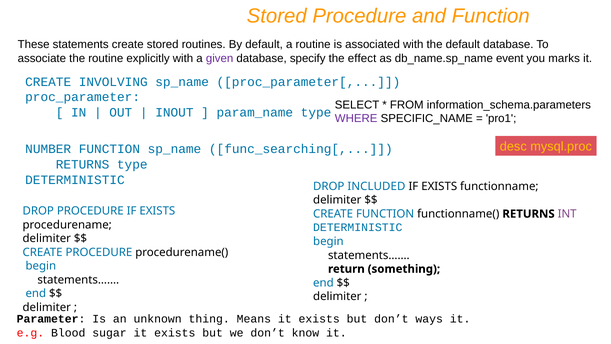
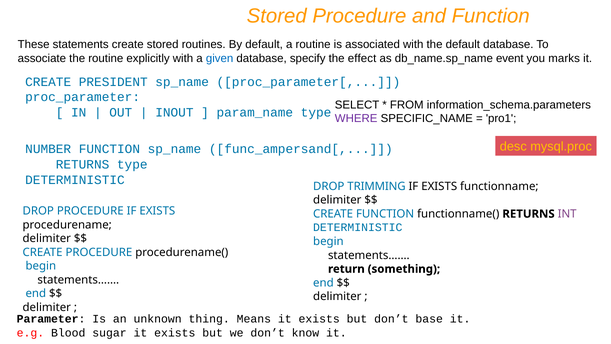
given colour: purple -> blue (220, 58)
INVOLVING: INVOLVING -> PRESIDENT (113, 82)
func_searching[: func_searching[ -> func_ampersand[ (301, 149)
INCLUDED: INCLUDED -> TRIMMING (377, 186)
ways: ways -> base (429, 319)
